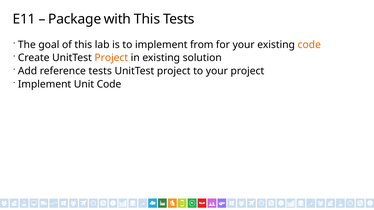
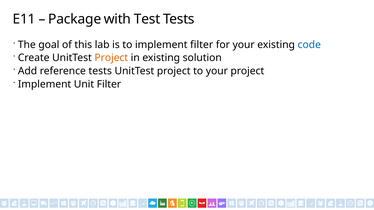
with This: This -> Test (147, 19)
implement from: from -> filter (202, 45)
code colour: orange -> blue (309, 45)
Unit Code: Code -> Filter (109, 84)
